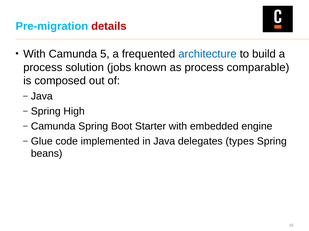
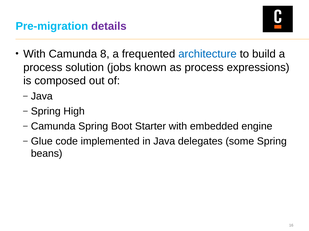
details colour: red -> purple (109, 26)
5: 5 -> 8 (105, 54)
comparable: comparable -> expressions (258, 68)
types: types -> some (240, 142)
